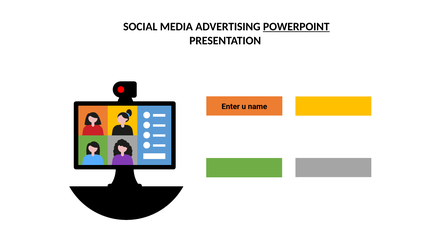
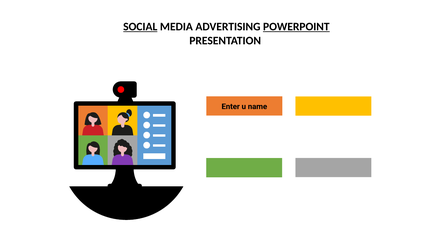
SOCIAL underline: none -> present (140, 27)
